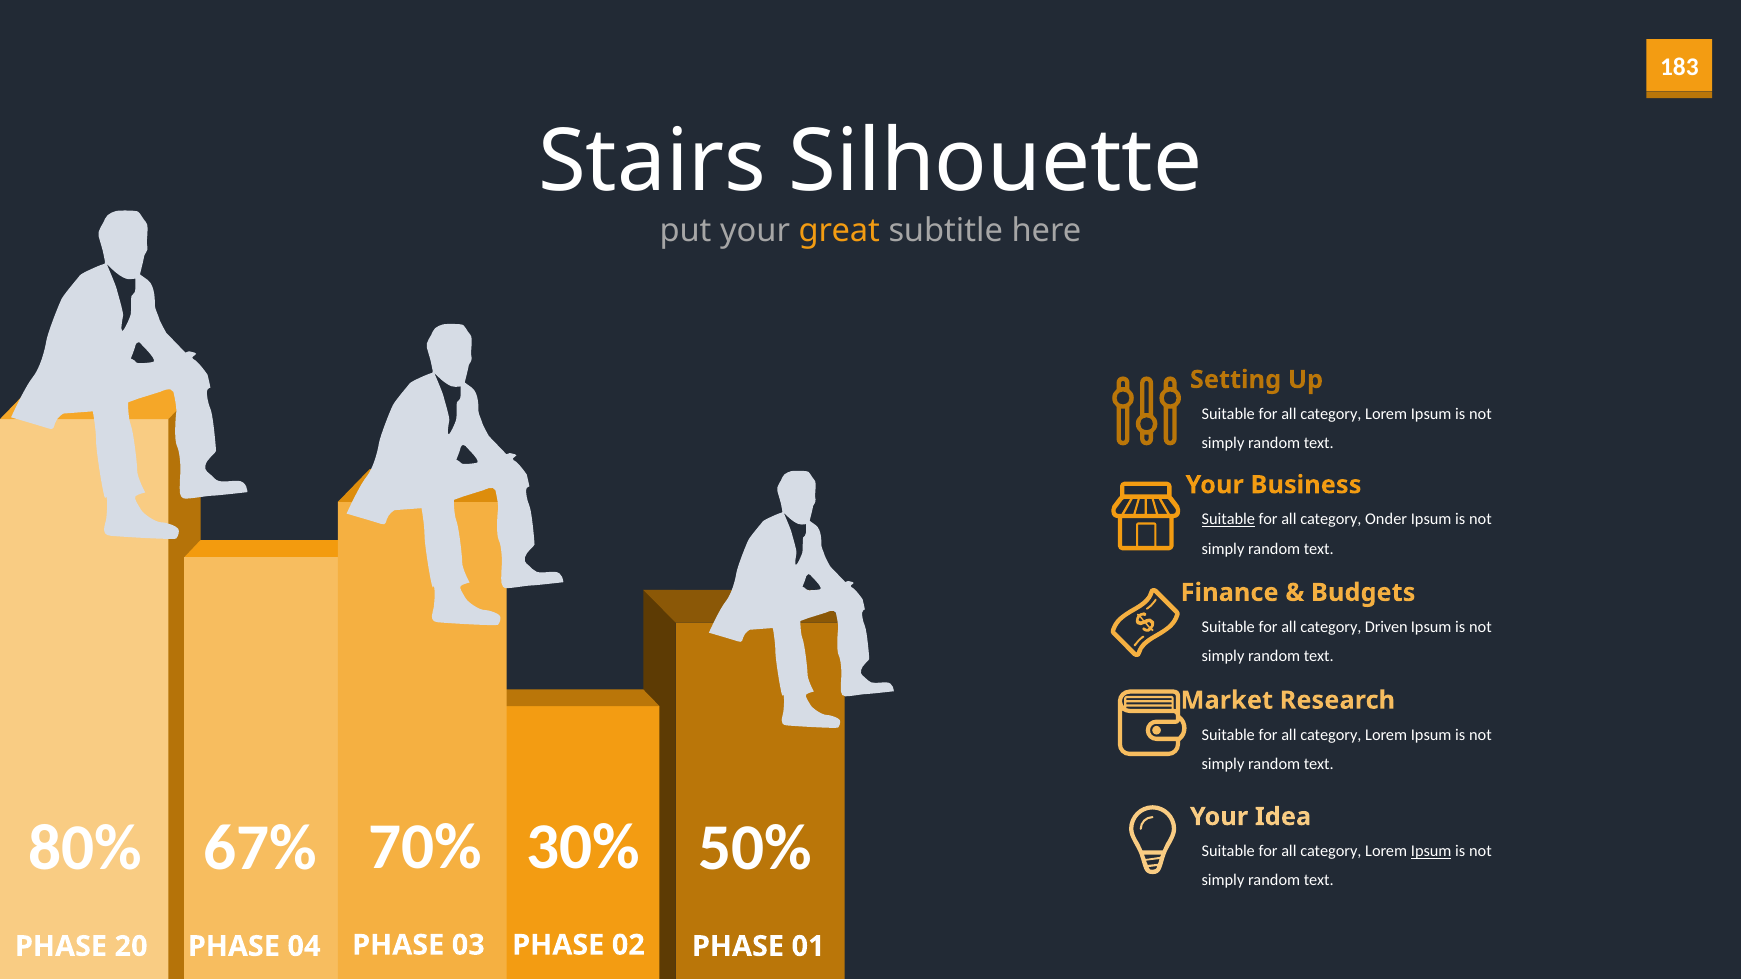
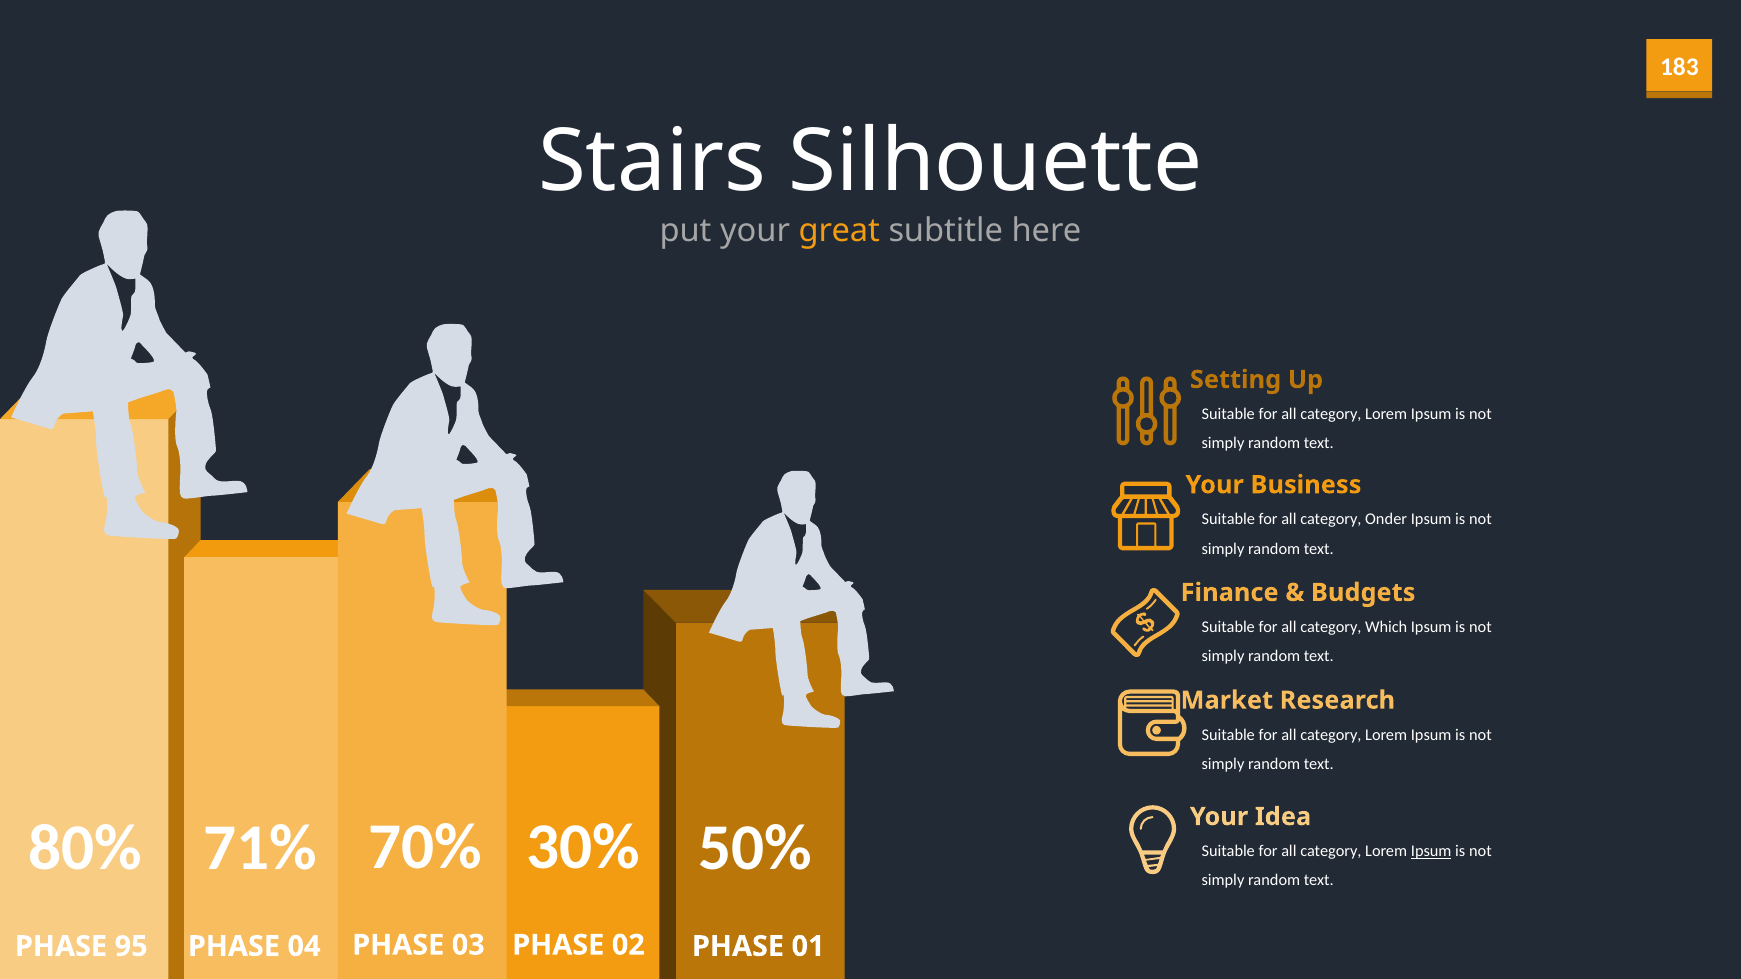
Suitable underline: present -> none (1228, 519)
Driven: Driven -> Which (1386, 627)
67%: 67% -> 71% (260, 848)
20: 20 -> 95 (131, 947)
